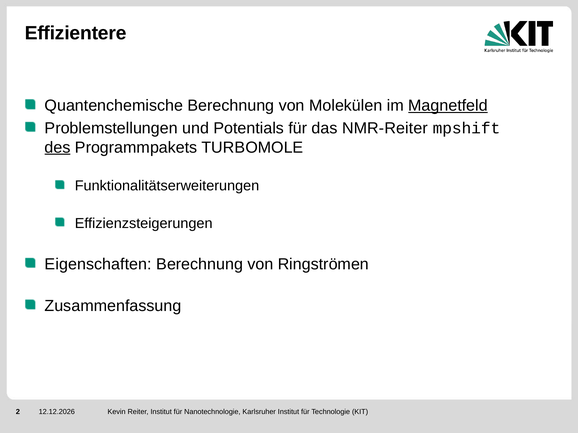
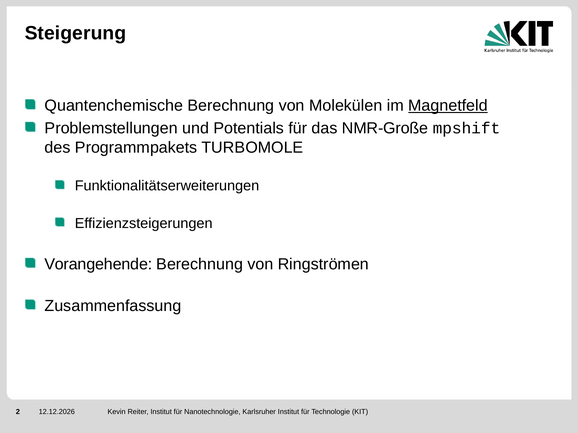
Effizientere: Effizientere -> Steigerung (75, 33)
NMR-Reiter: NMR-Reiter -> NMR-Große (385, 128)
des underline: present -> none (58, 148)
Eigenschaften: Eigenschaften -> Vorangehende (98, 264)
